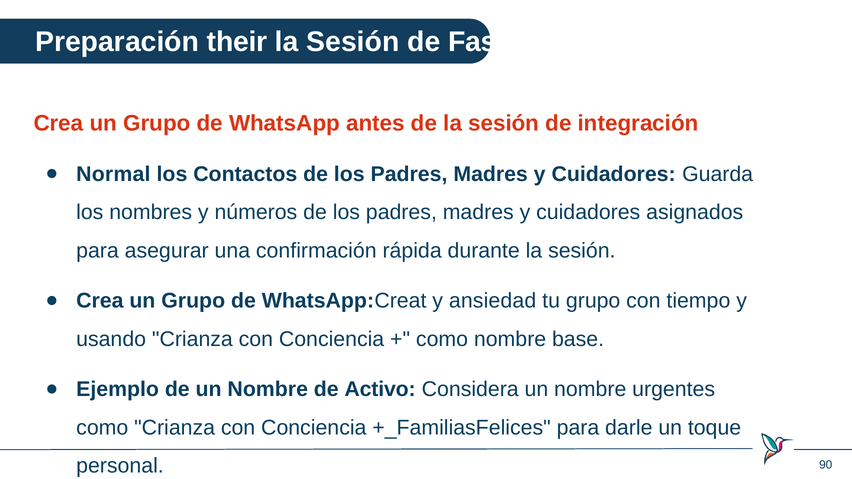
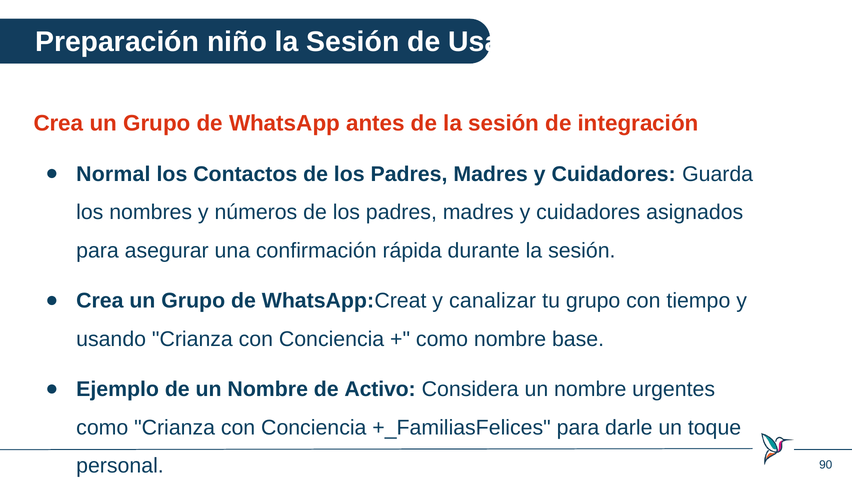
their: their -> niño (237, 42)
Fase: Fase -> Usar (480, 42)
ansiedad: ansiedad -> canalizar (493, 301)
